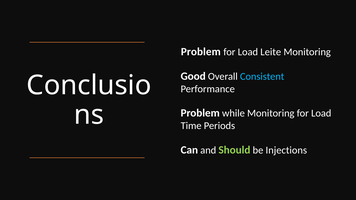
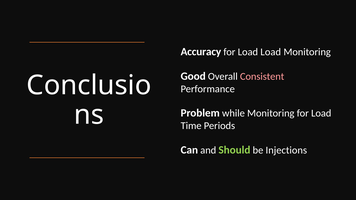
Problem: Problem -> Accuracy (201, 52)
Load Leite: Leite -> Load (271, 52)
Consistent colour: light blue -> pink (262, 76)
